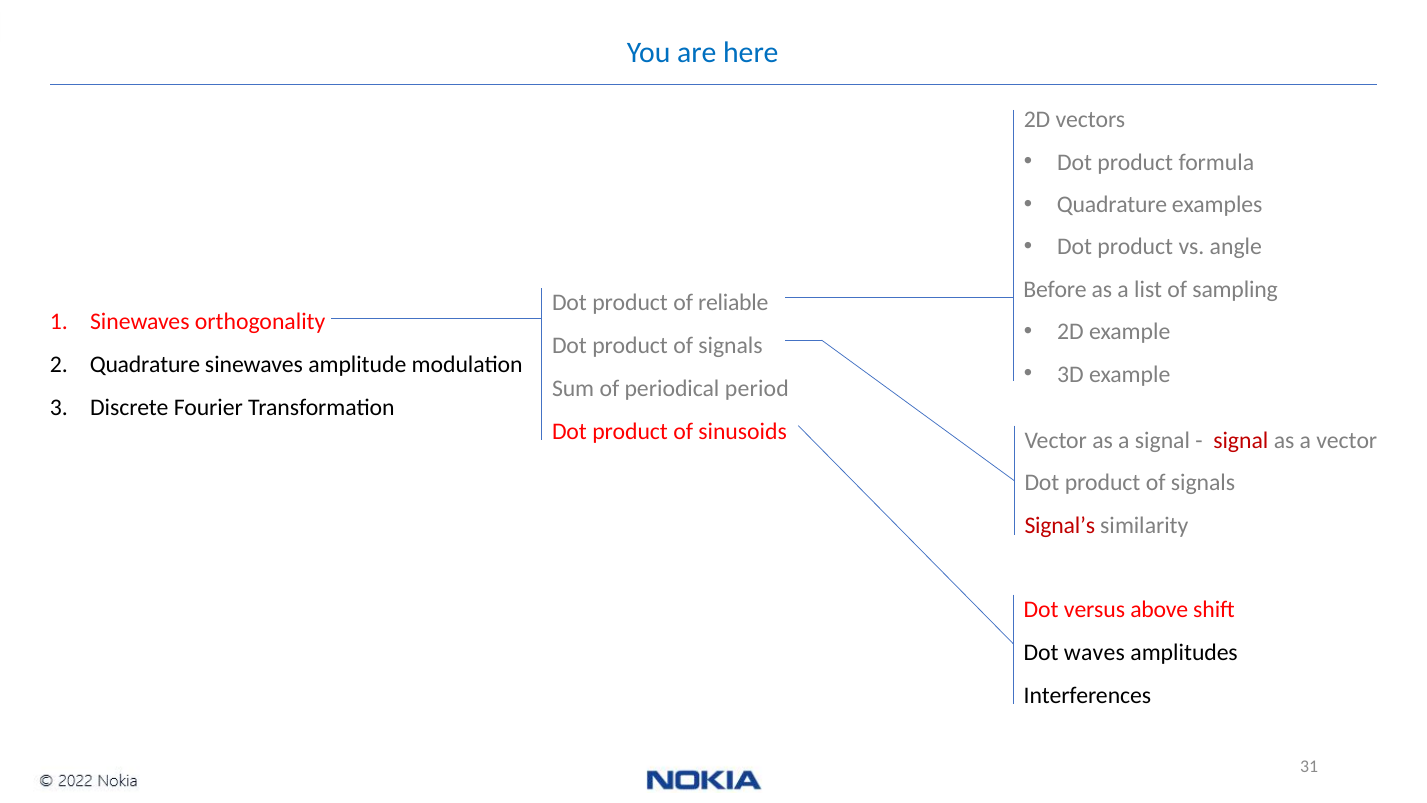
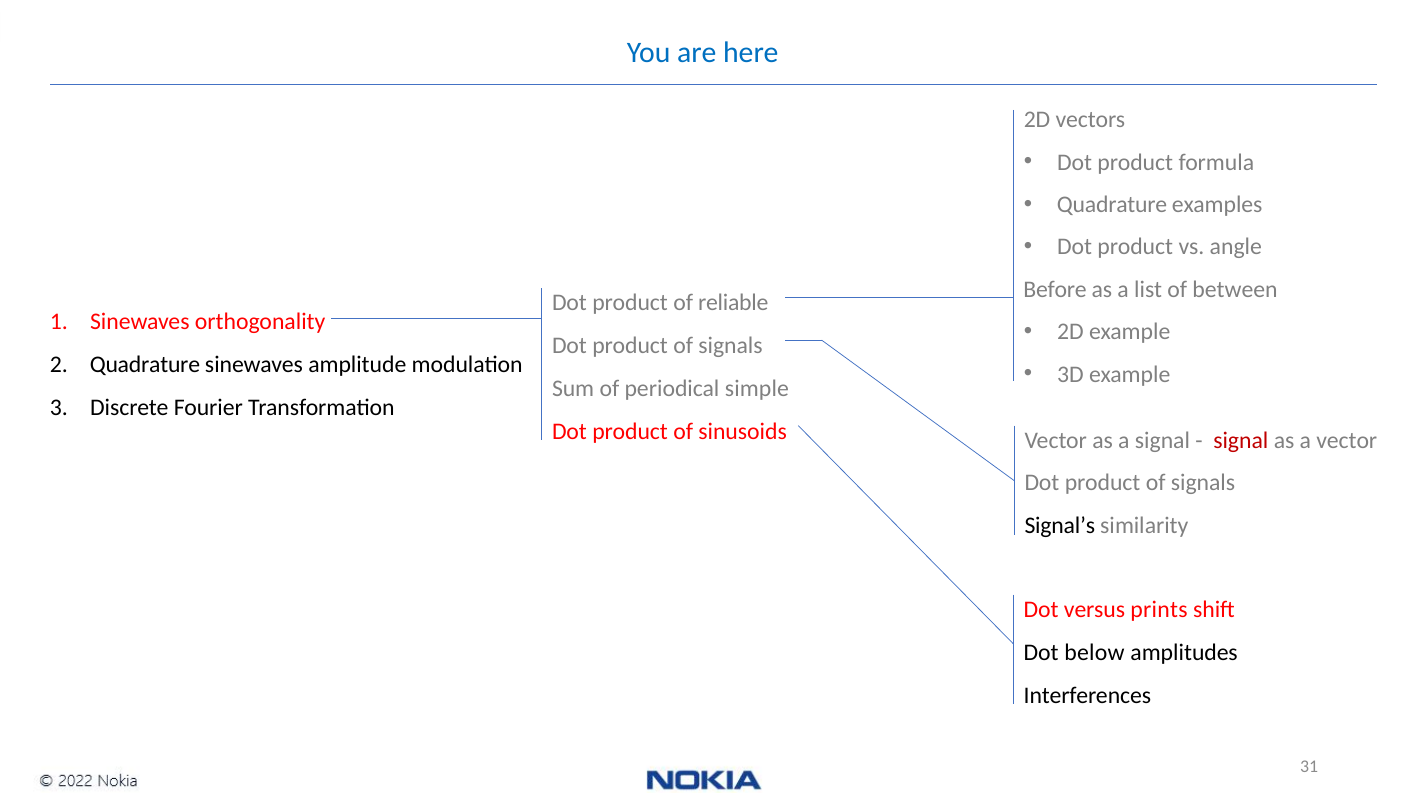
sampling: sampling -> between (1235, 289)
period: period -> simple (757, 388)
Signal’s colour: red -> black (1060, 525)
above: above -> prints (1159, 609)
waves: waves -> below (1094, 652)
